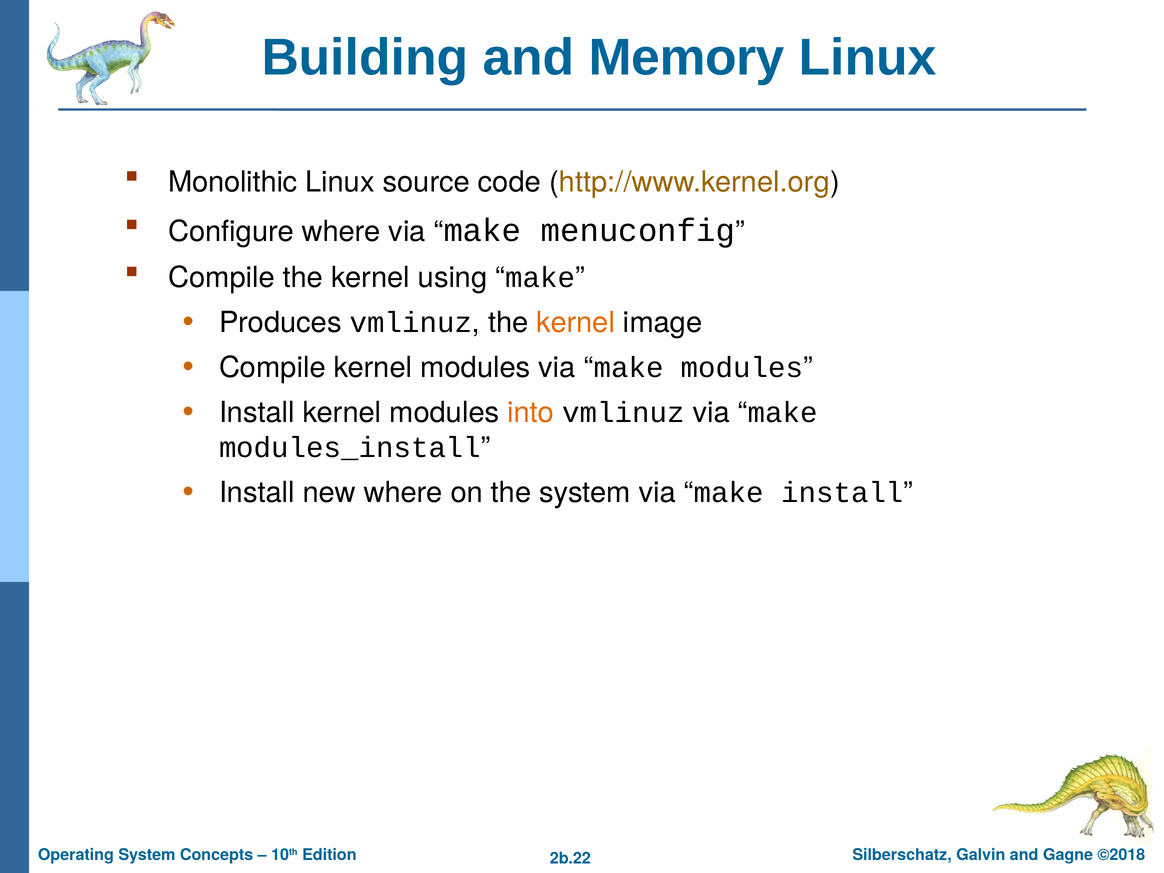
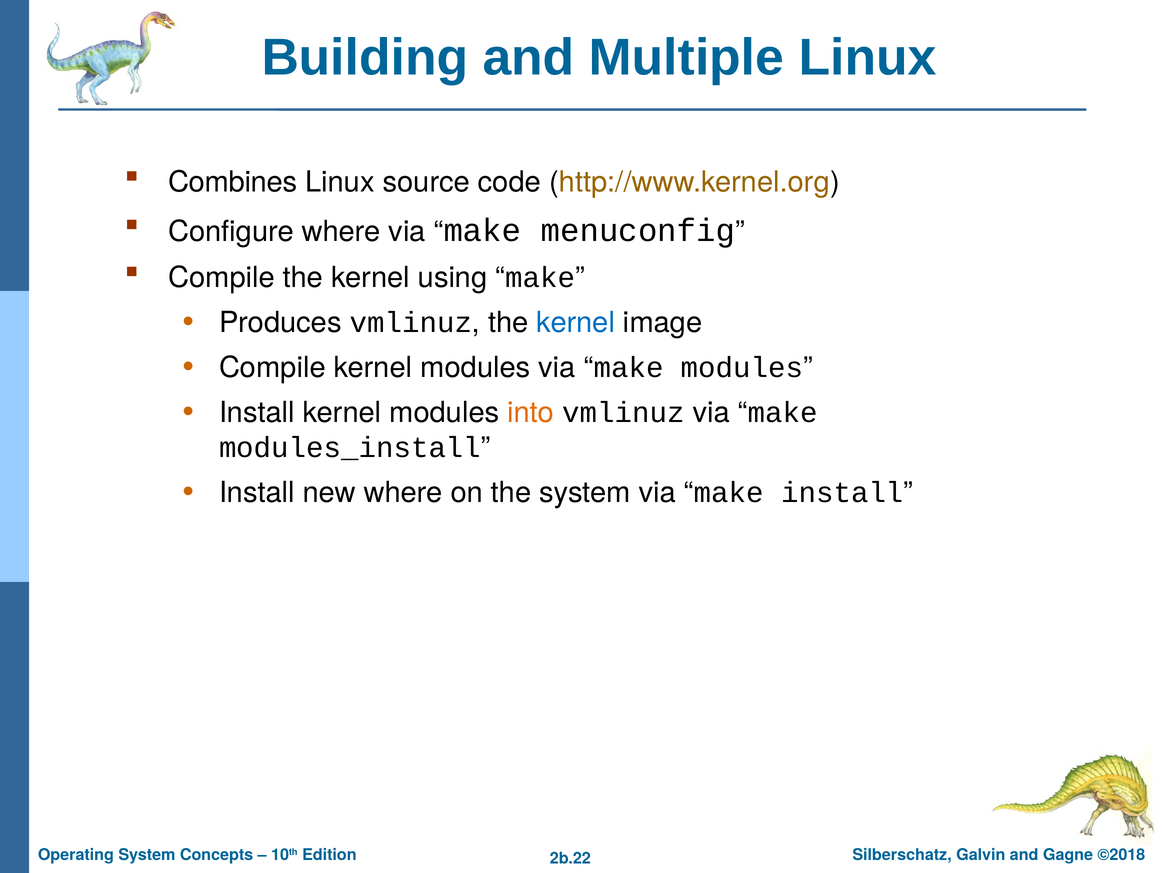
Memory: Memory -> Multiple (686, 58)
Monolithic: Monolithic -> Combines (233, 182)
kernel colour: orange -> blue (576, 323)
